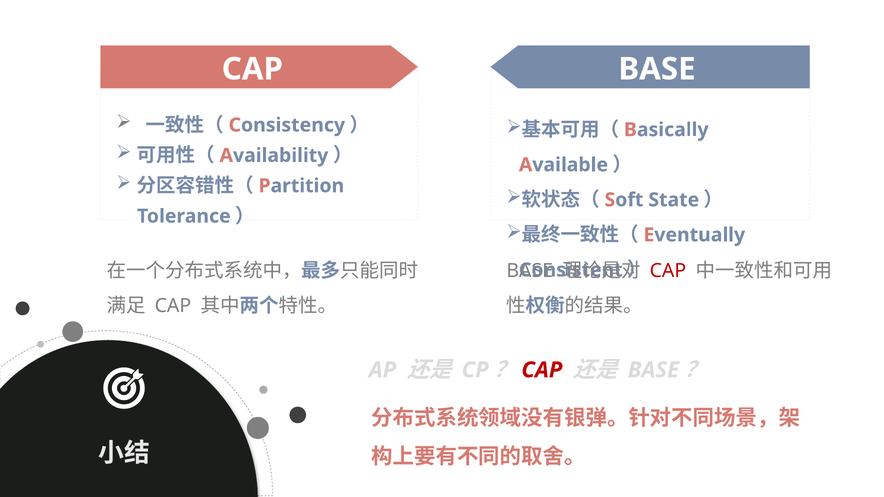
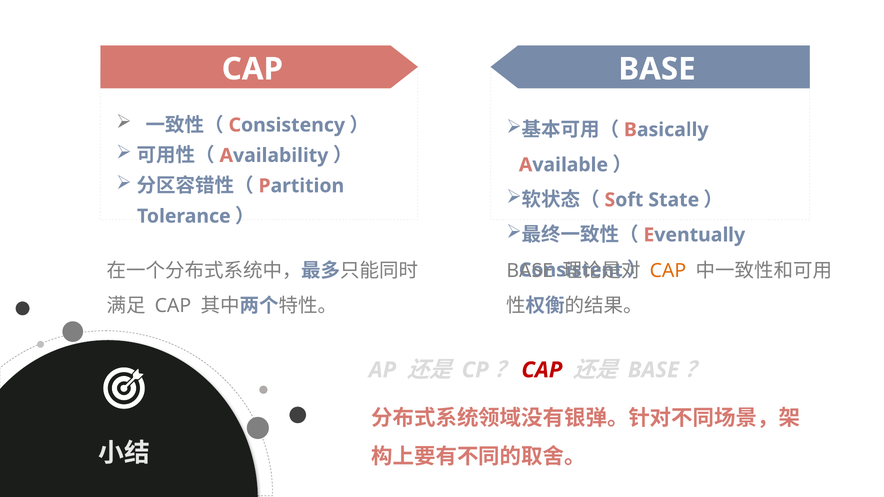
CAP colour: red -> orange (668, 271)
